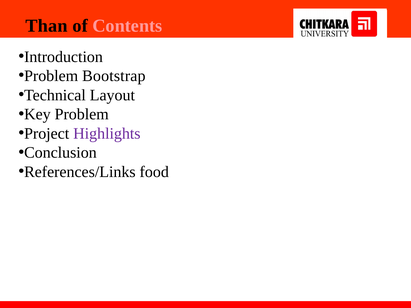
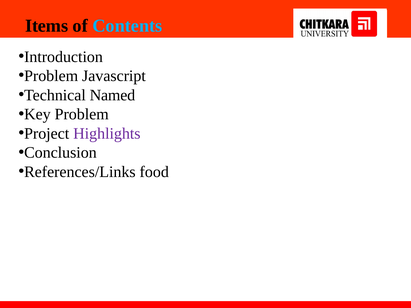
Than: Than -> Items (47, 26)
Contents colour: pink -> light blue (127, 26)
Bootstrap: Bootstrap -> Javascript (114, 76)
Layout: Layout -> Named (112, 95)
